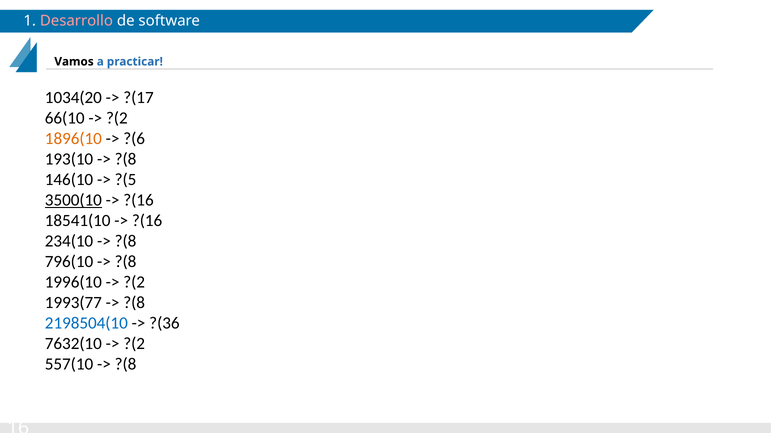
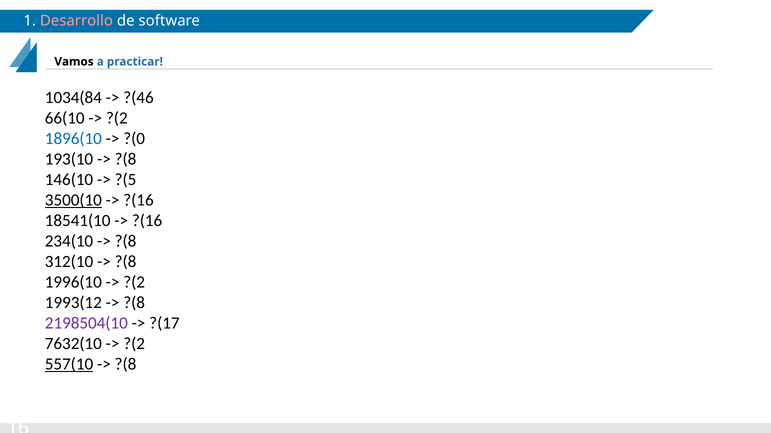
1034(20: 1034(20 -> 1034(84 (73, 98)
?(17: ?(17 -> ?(46 (138, 98)
1896(10 colour: orange -> blue (73, 139)
?(6: ?(6 -> ?(0 (134, 139)
796(10: 796(10 -> 312(10 (69, 262)
1993(77: 1993(77 -> 1993(12 (73, 303)
2198504(10 colour: blue -> purple (86, 324)
?(36: ?(36 -> ?(17 (164, 324)
557(10 underline: none -> present (69, 365)
